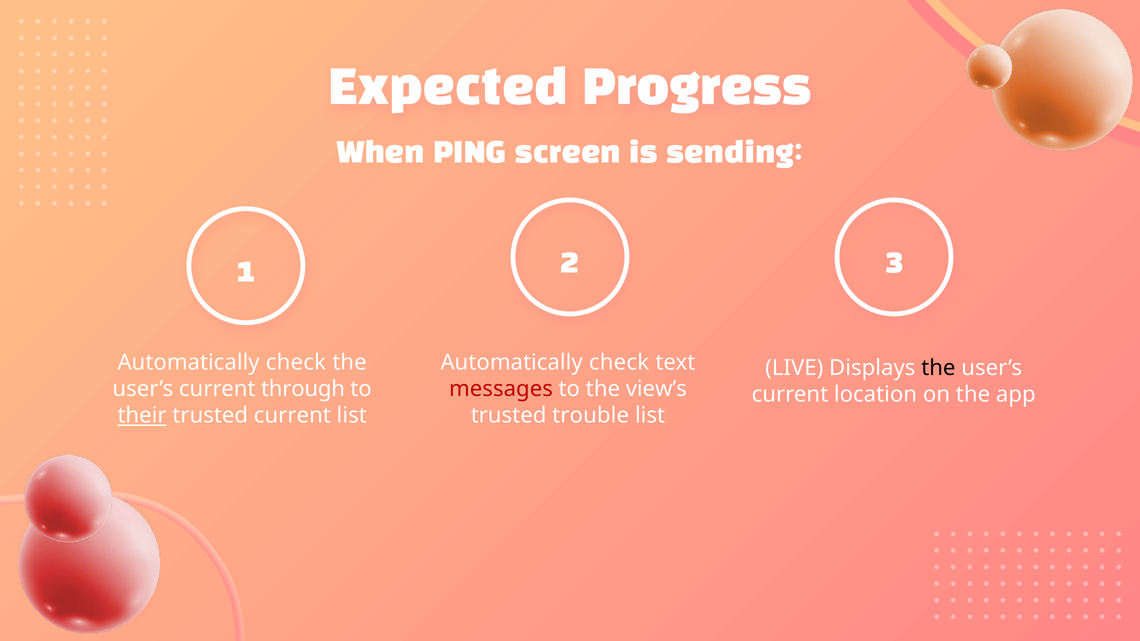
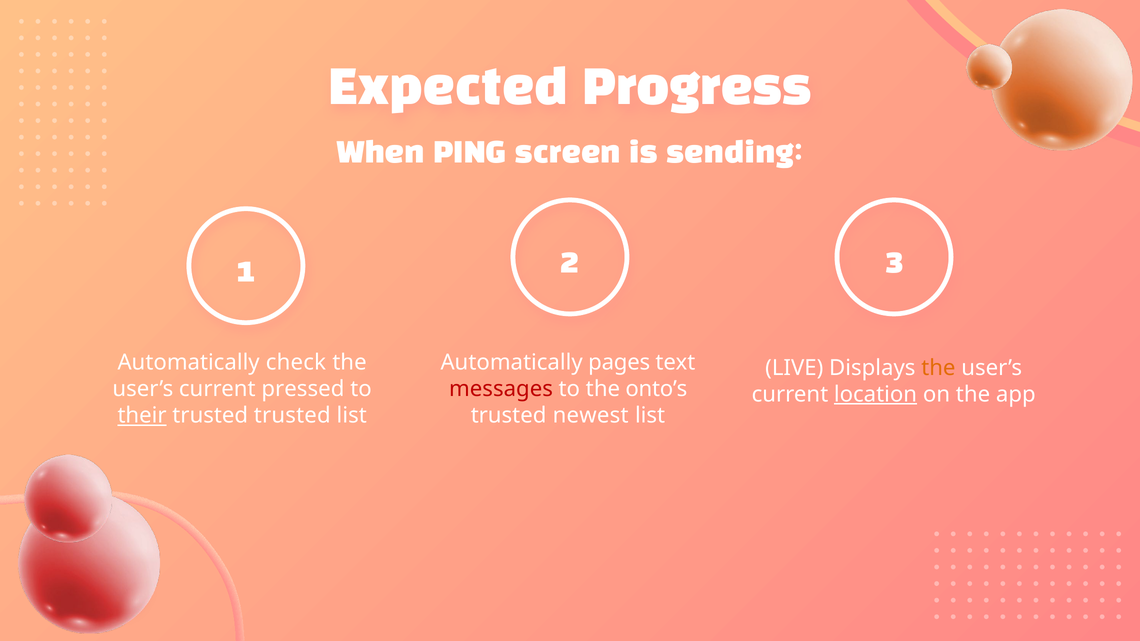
check: check -> pages (619, 363)
the colour: black -> orange (938, 368)
through: through -> pressed (303, 389)
view’s: view’s -> onto’s (656, 389)
location underline: none -> present (876, 395)
trusted current: current -> trusted (292, 416)
trouble: trouble -> newest (591, 416)
